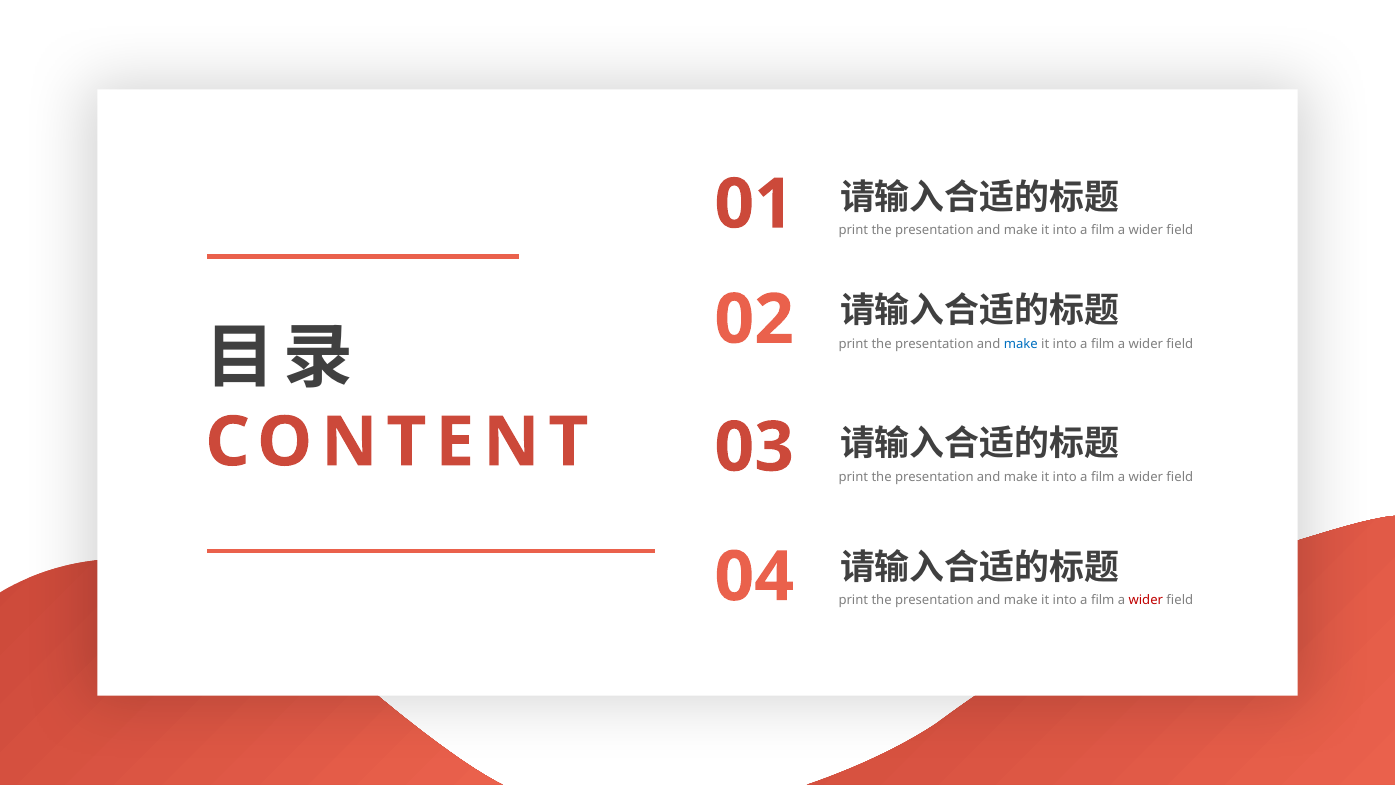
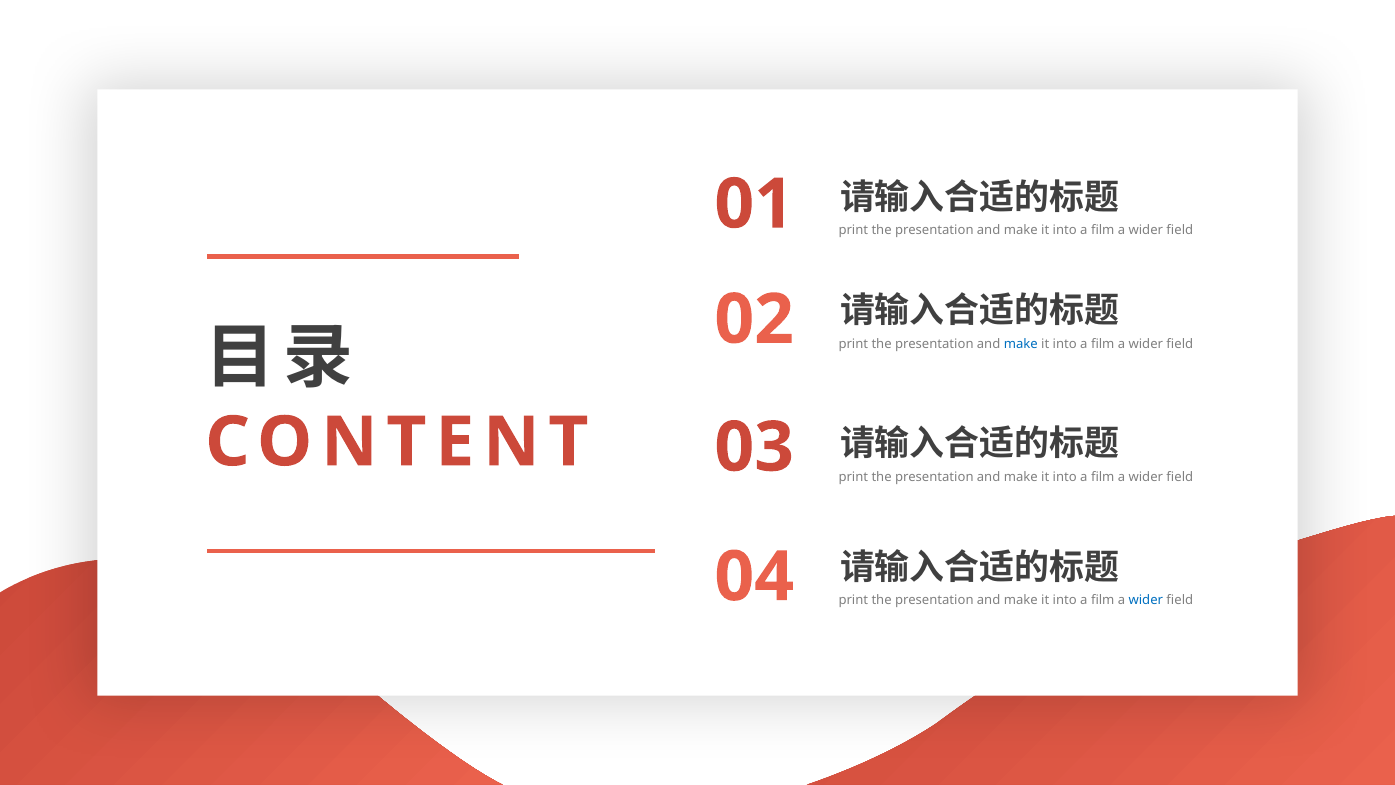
wider colour: red -> blue (1146, 600)
